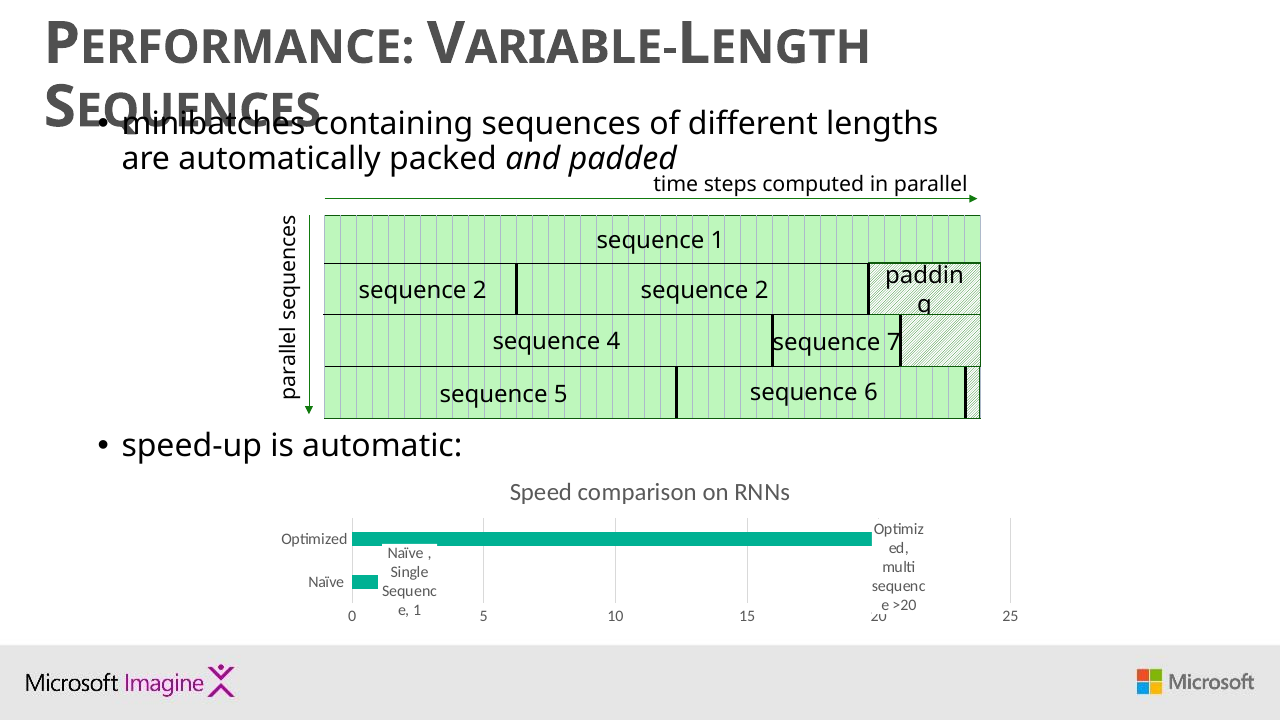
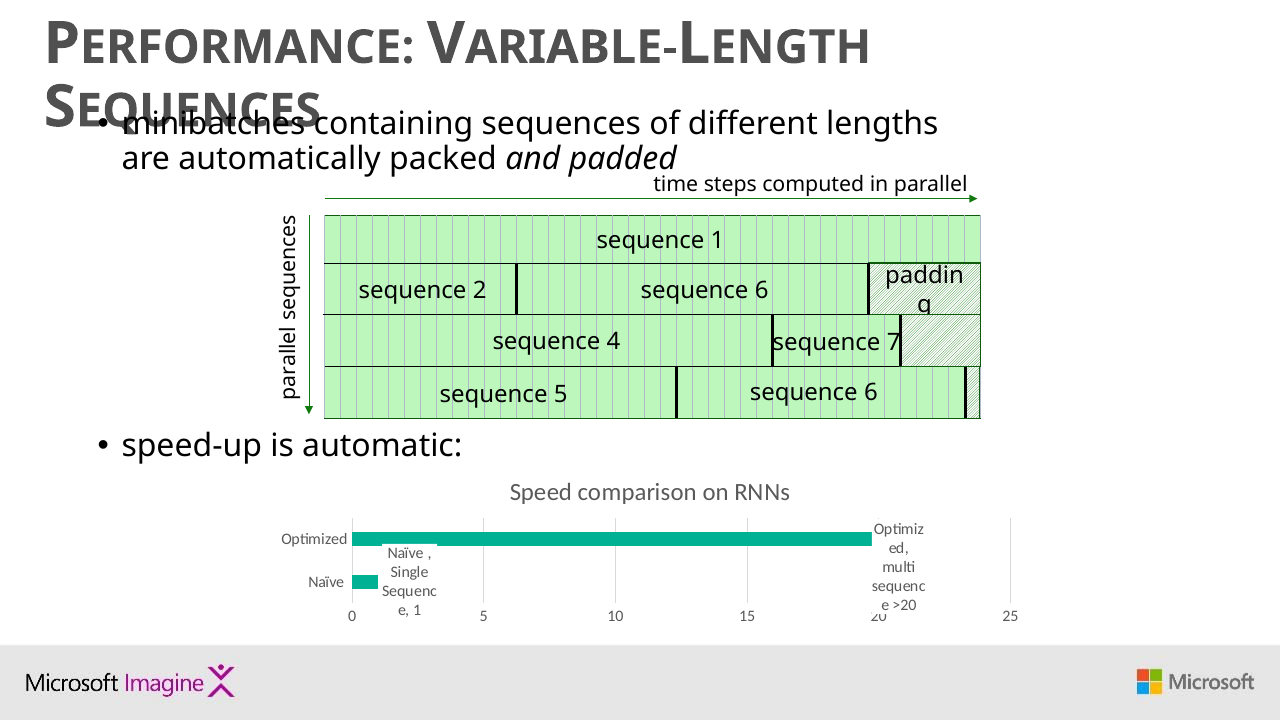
2 sequence 2: 2 -> 6 (762, 290)
